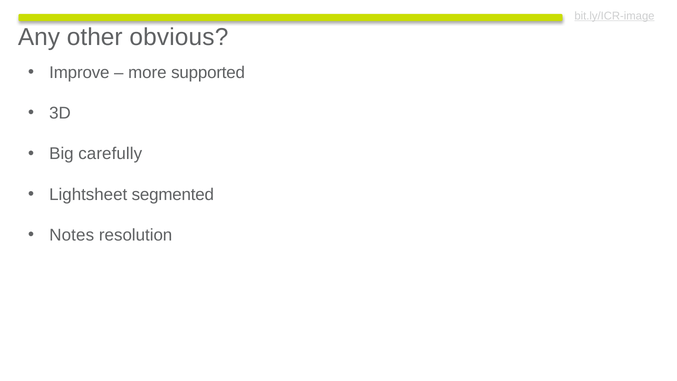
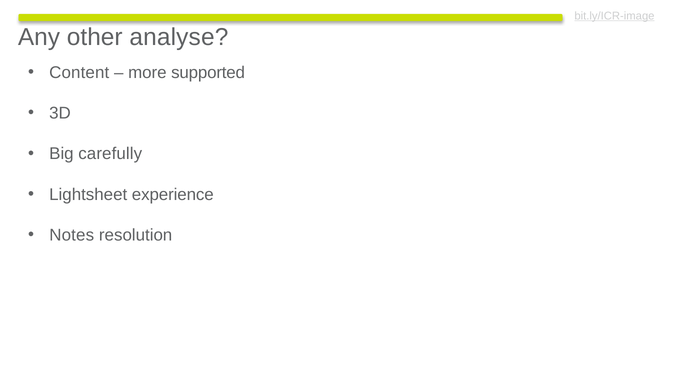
obvious: obvious -> analyse (179, 37)
Improve: Improve -> Content (79, 73)
segmented: segmented -> experience (173, 194)
